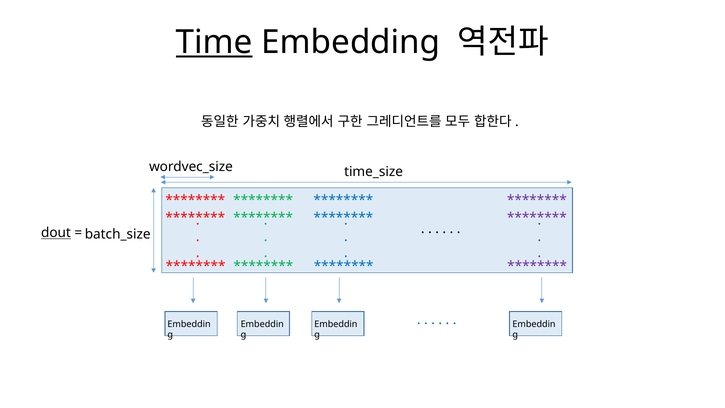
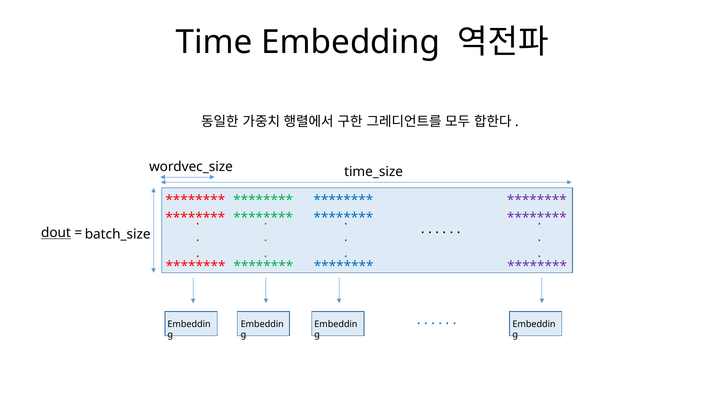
Time underline: present -> none (214, 42)
